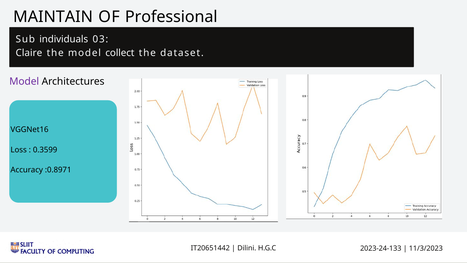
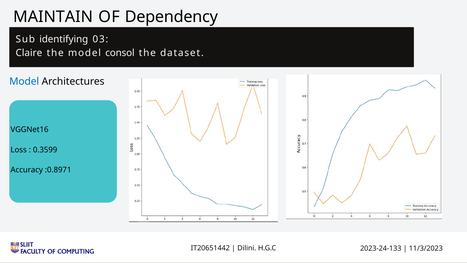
Professional: Professional -> Dependency (171, 17)
individuals: individuals -> identifying (64, 39)
collect: collect -> consol (120, 53)
Model colour: purple -> blue (24, 81)
